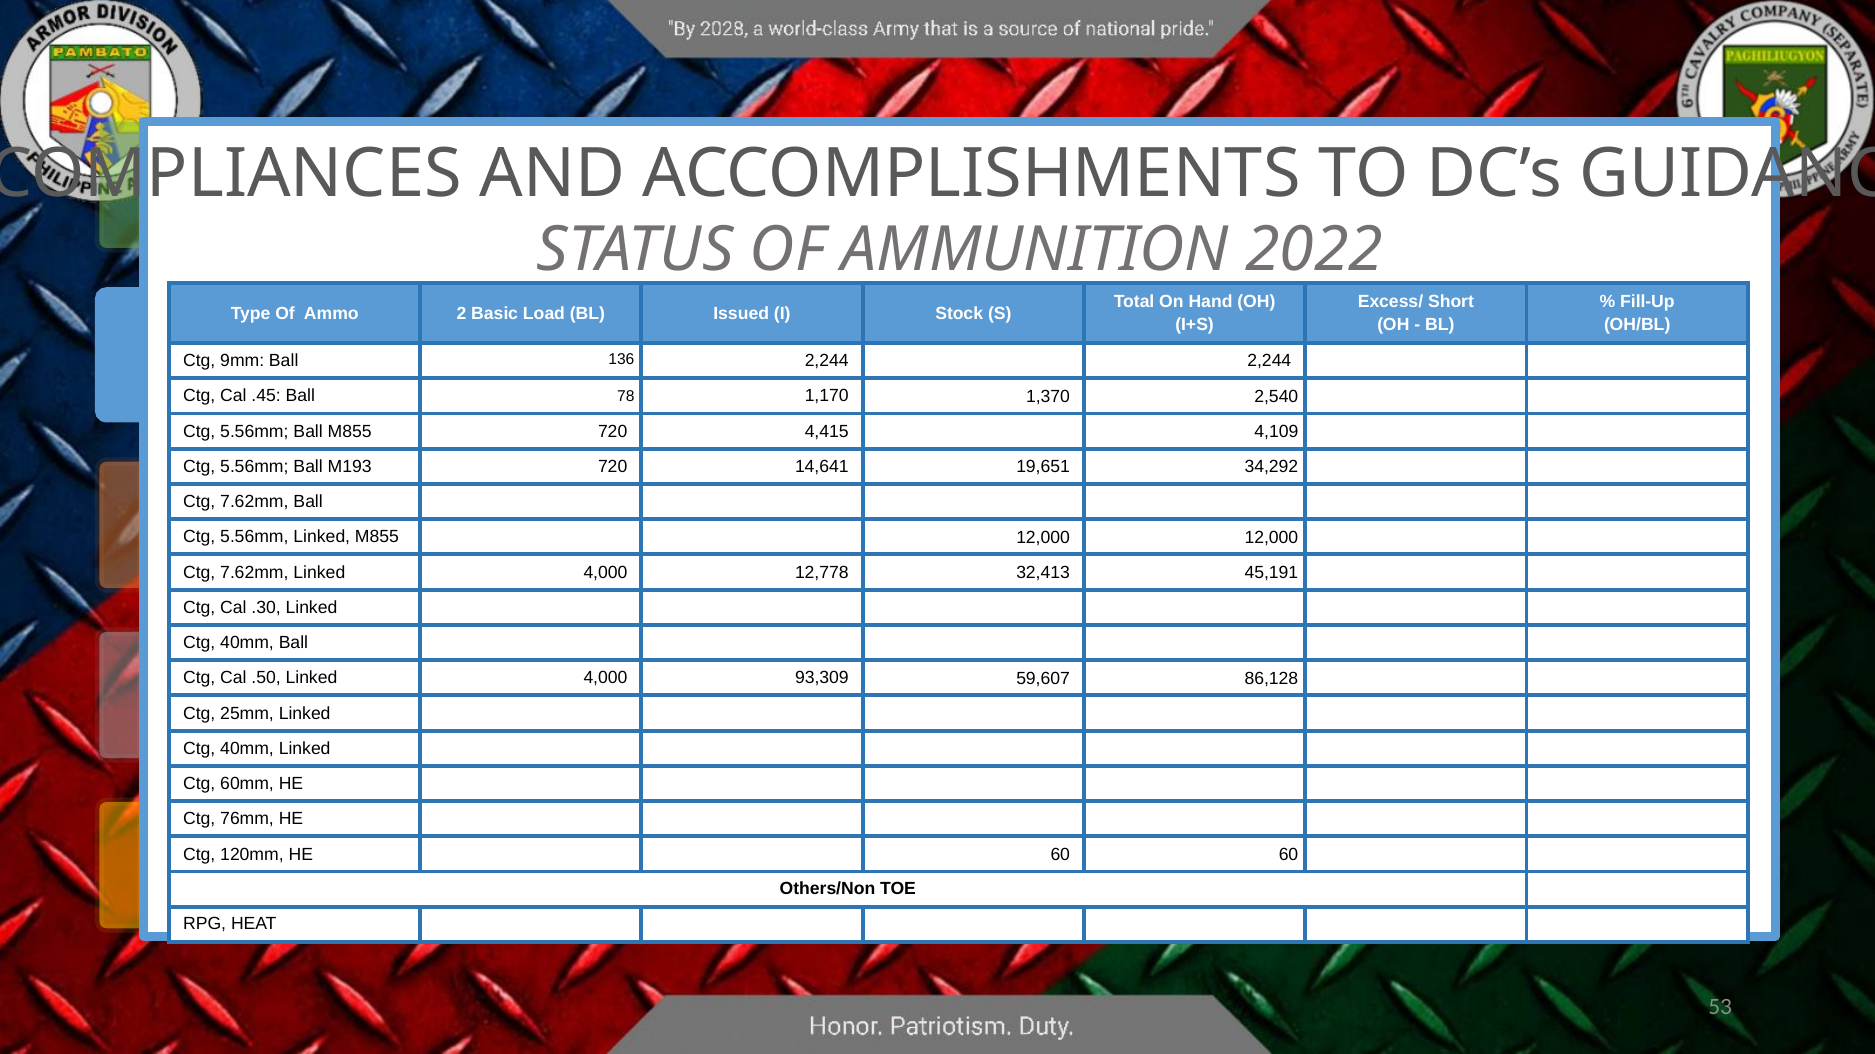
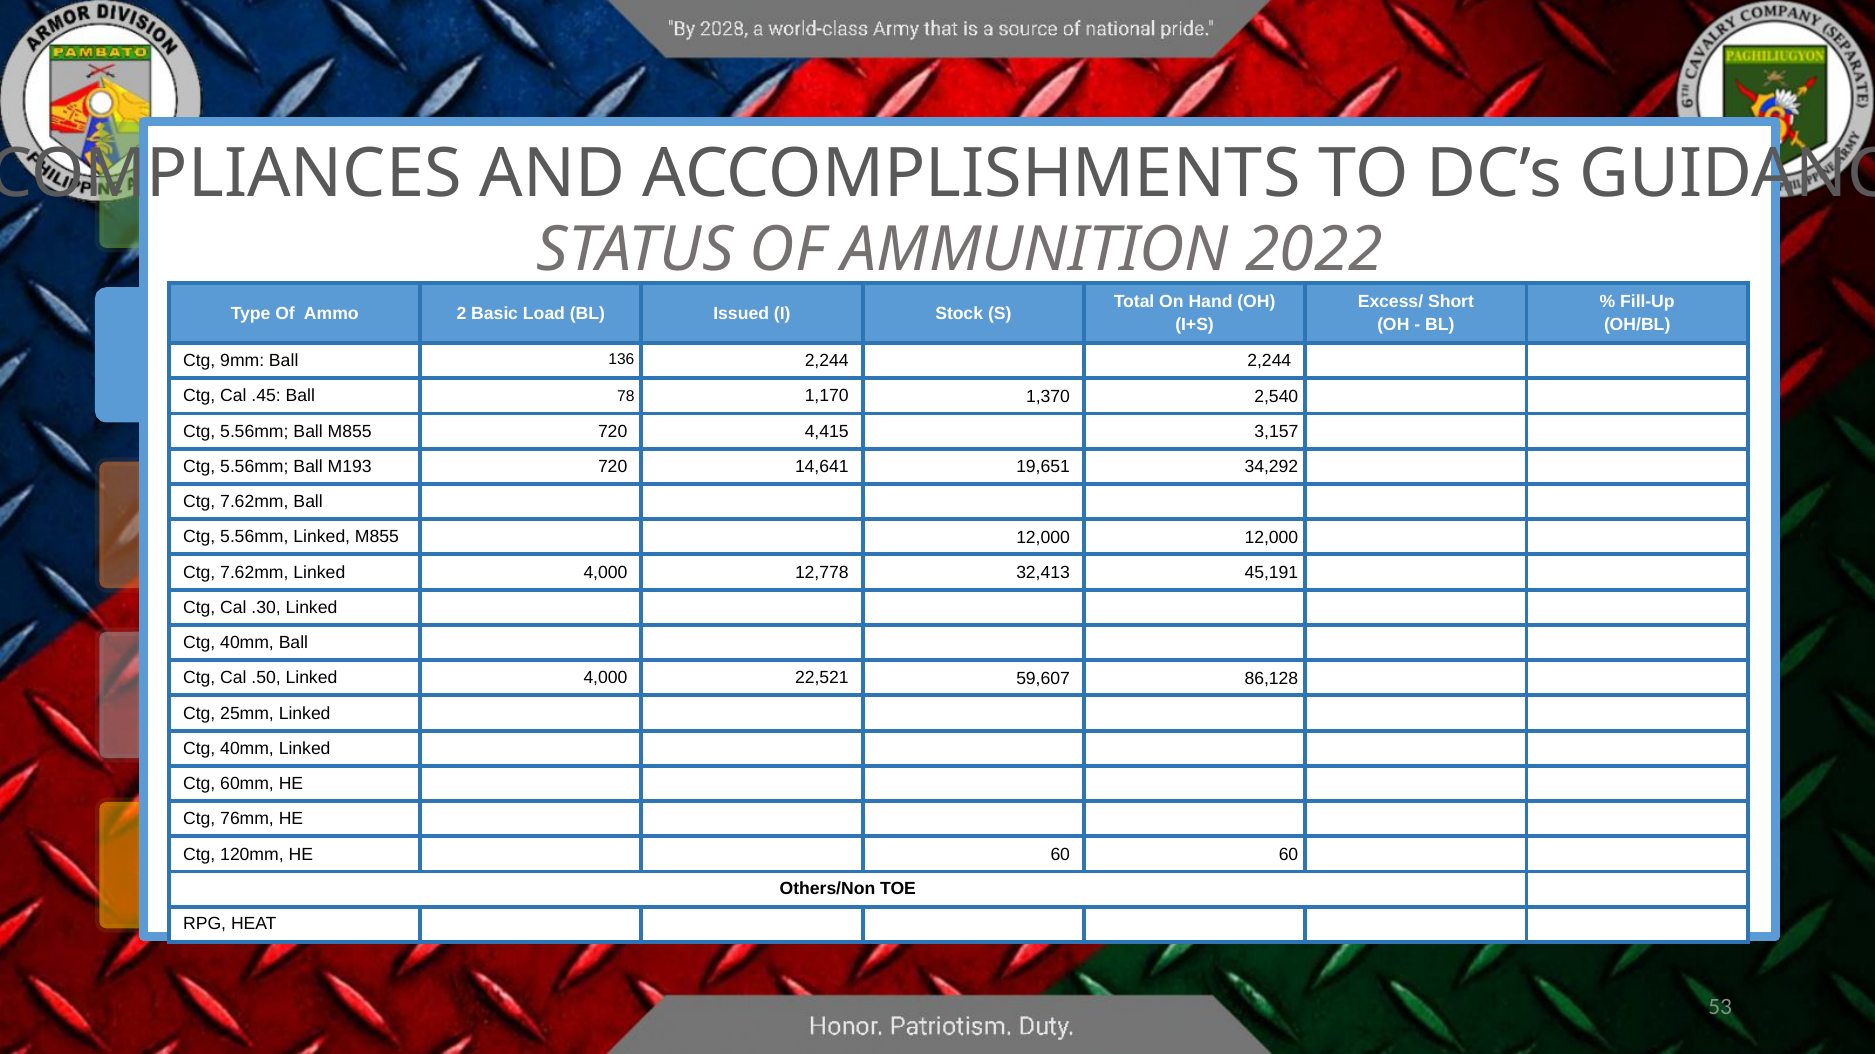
4,109: 4,109 -> 3,157 (1276, 432)
93,309: 93,309 -> 22,521 (822, 678)
